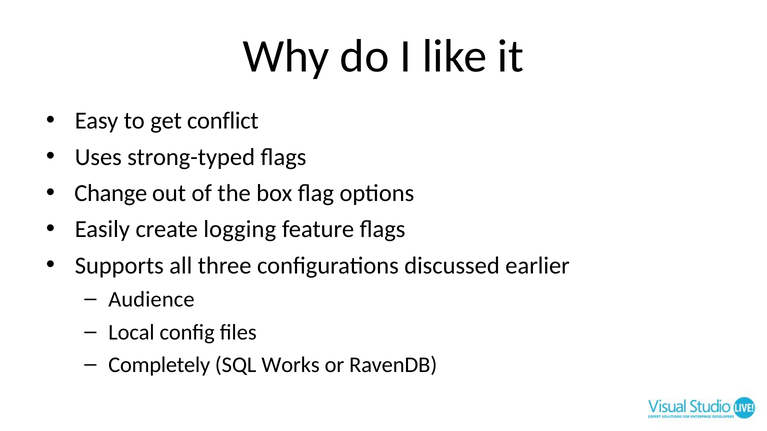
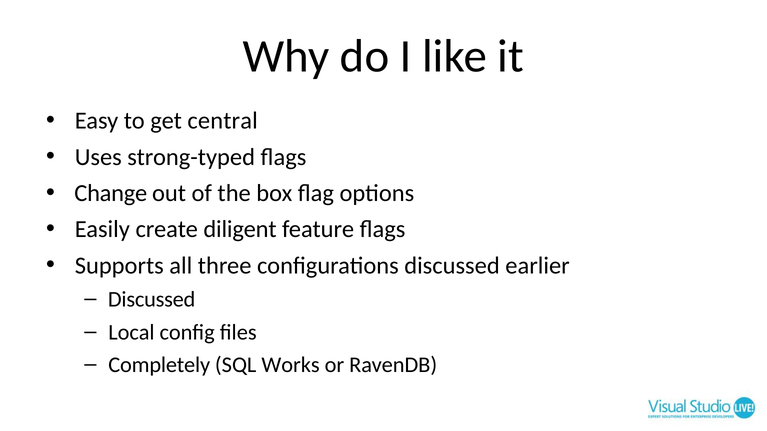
conflict: conflict -> central (223, 121)
logging: logging -> diligent (240, 230)
Audience: Audience -> Discussed (152, 300)
